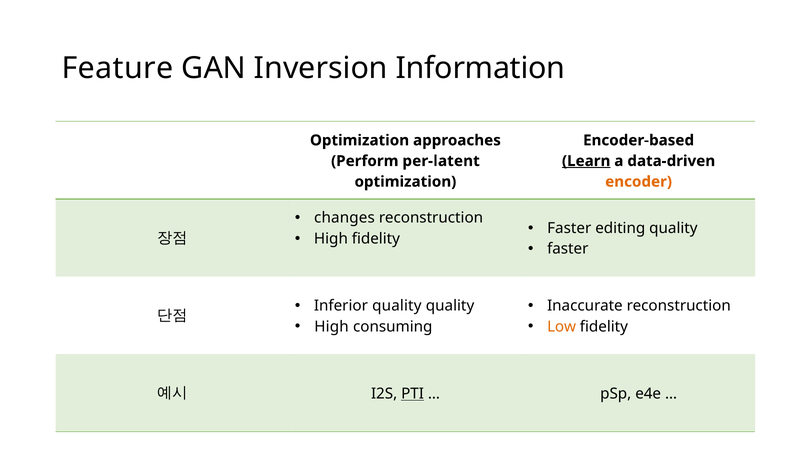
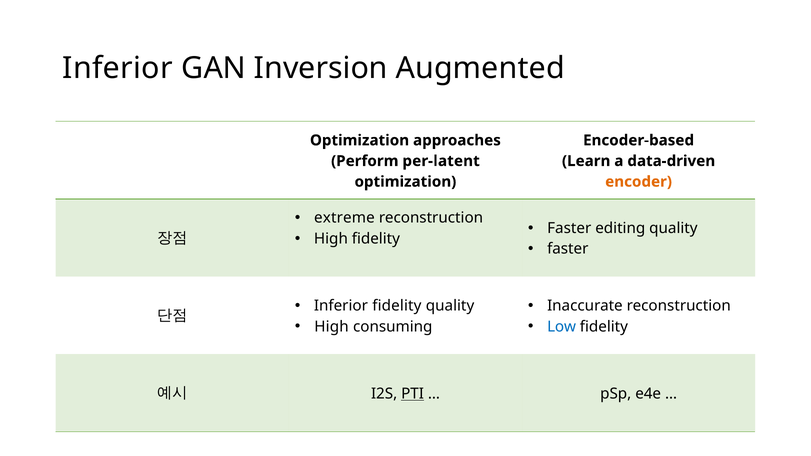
Feature: Feature -> Inferior (118, 68)
Information: Information -> Augmented (480, 68)
Learn underline: present -> none (586, 161)
changes: changes -> extreme (344, 218)
Inferior quality: quality -> fidelity (397, 306)
Low colour: orange -> blue (562, 327)
